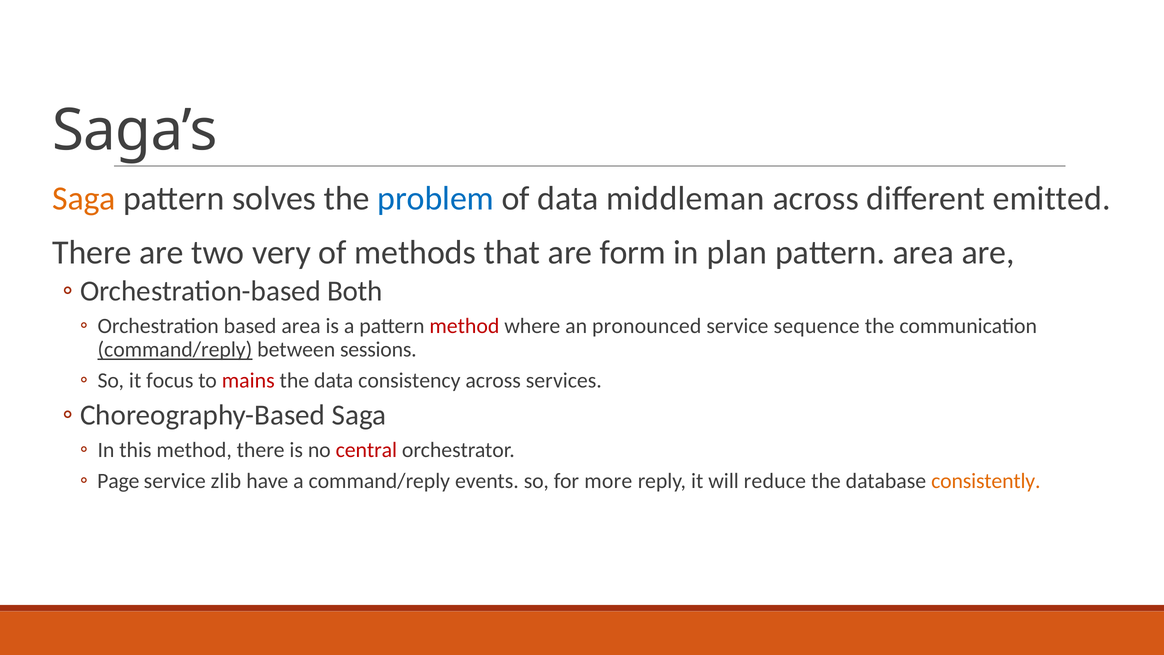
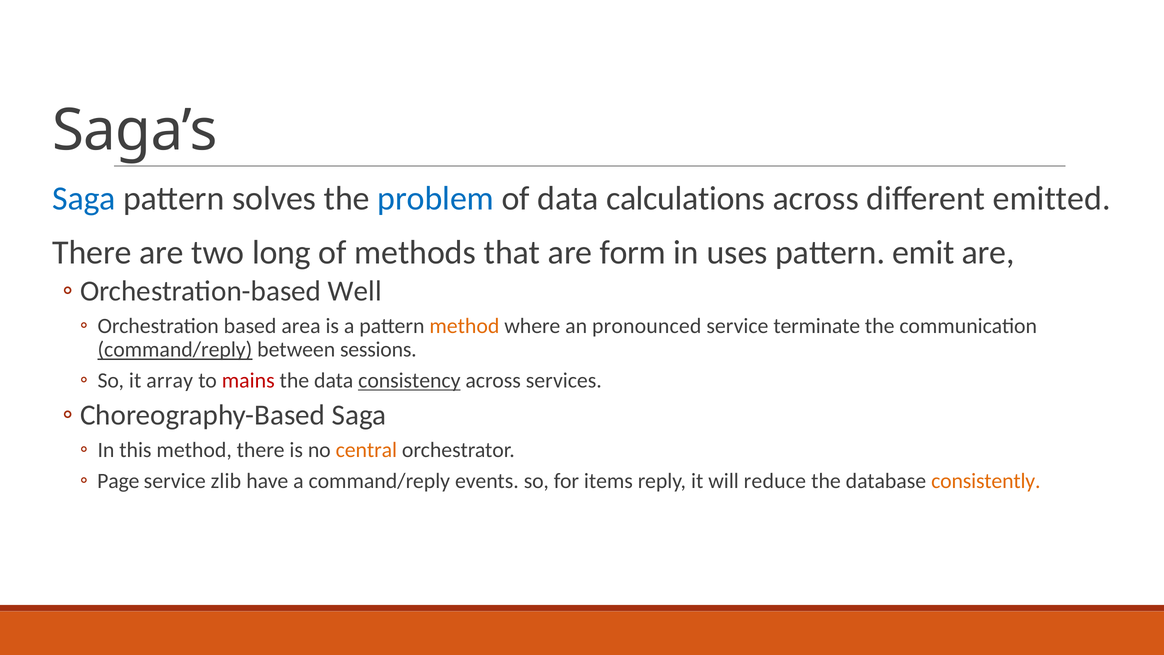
Saga colour: orange -> blue (84, 199)
middleman: middleman -> calculations (686, 199)
very: very -> long (281, 252)
plan: plan -> uses (737, 252)
pattern area: area -> emit (923, 252)
Both: Both -> Well (355, 291)
method colour: red -> orange (464, 326)
sequence: sequence -> terminate (817, 326)
focus: focus -> array (170, 380)
consistency underline: none -> present (409, 380)
central colour: red -> orange (366, 450)
more: more -> items (608, 481)
